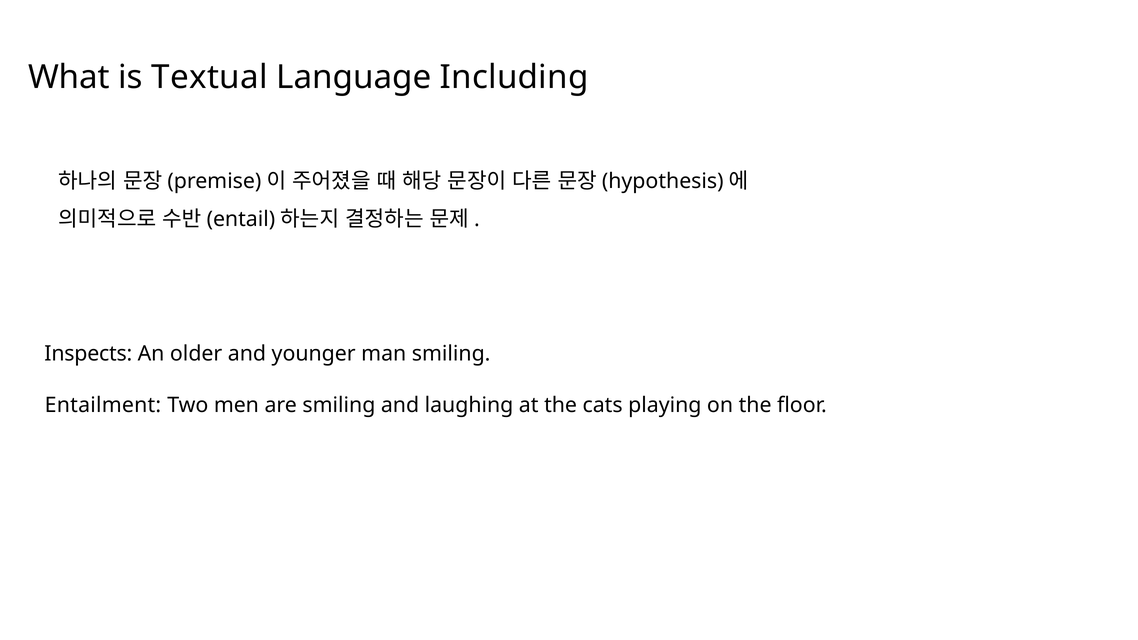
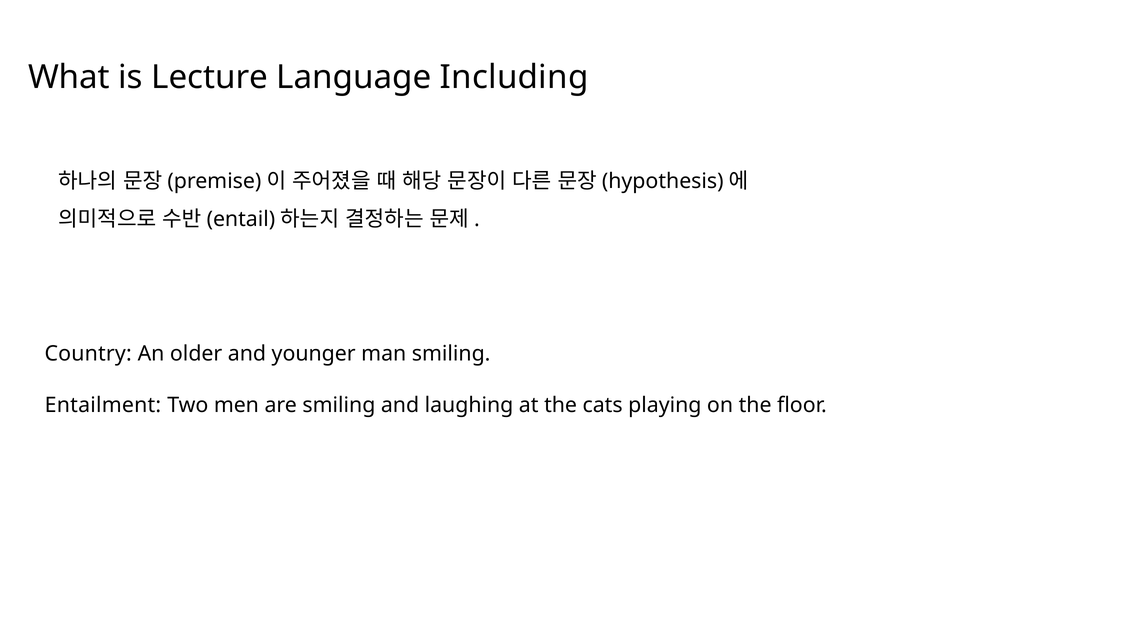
Textual: Textual -> Lecture (210, 77)
Inspects: Inspects -> Country (88, 354)
